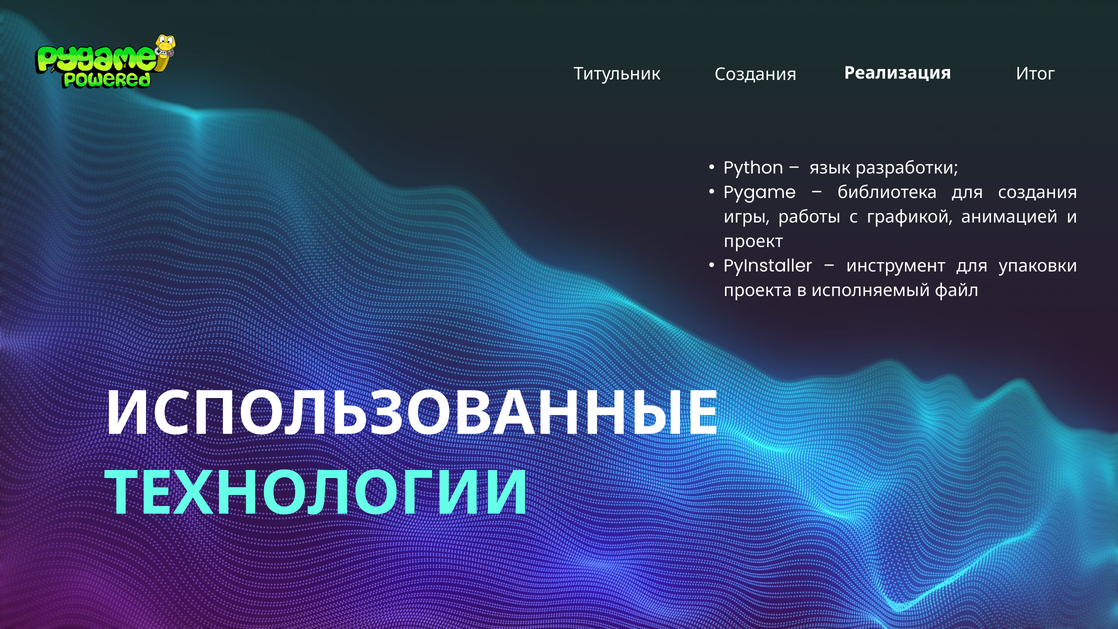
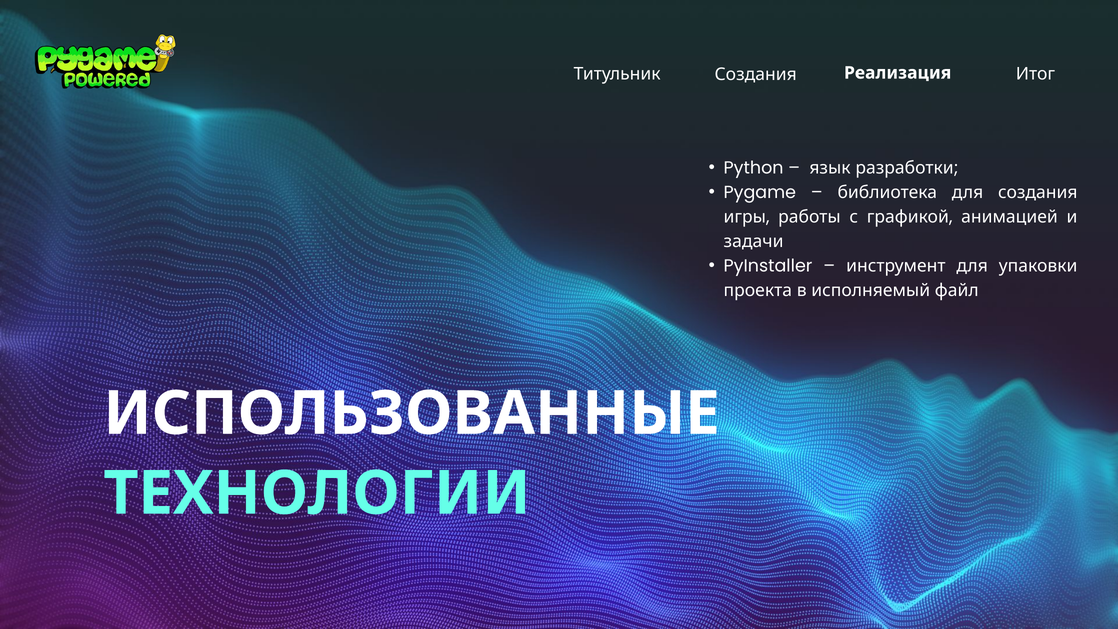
проект: проект -> задачи (754, 242)
